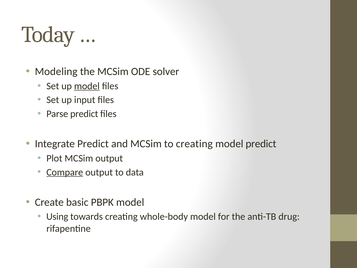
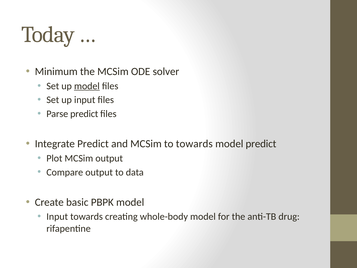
Modeling: Modeling -> Minimum (56, 72)
to creating: creating -> towards (194, 144)
Compare underline: present -> none (65, 172)
Using: Using -> Input (57, 216)
